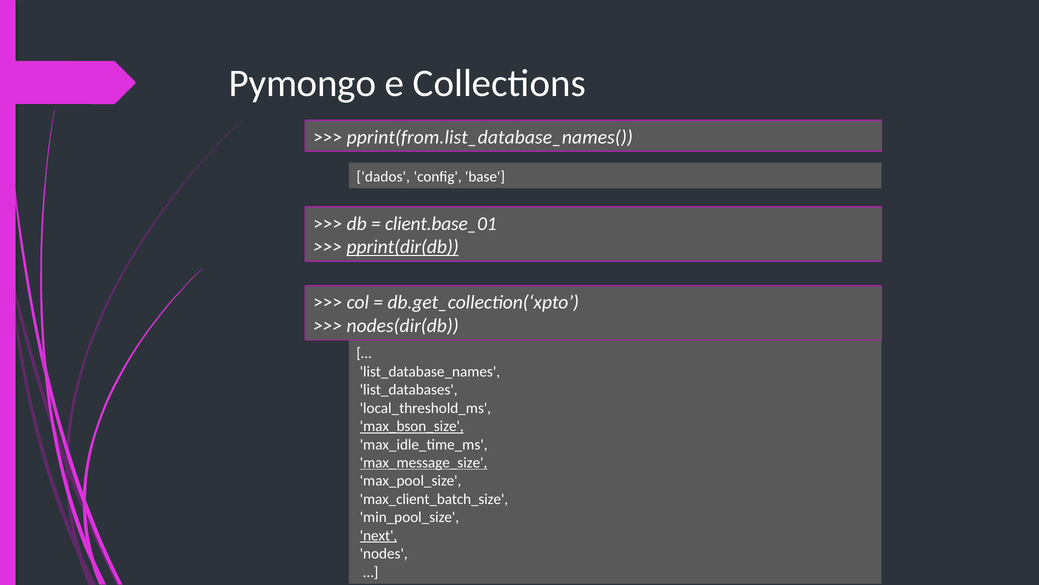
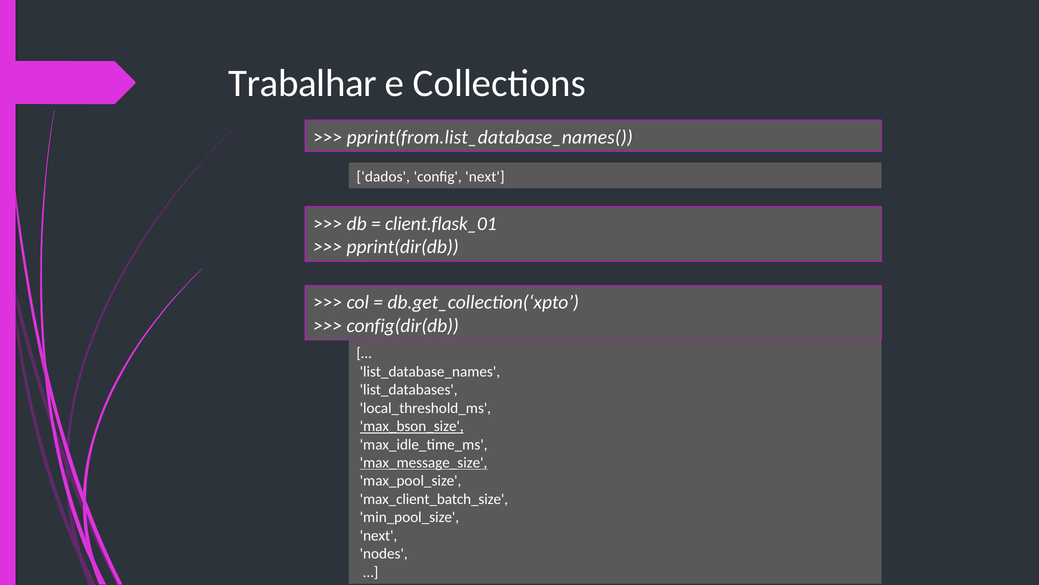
Pymongo: Pymongo -> Trabalhar (303, 83)
config base: base -> next (485, 176)
client.base_01: client.base_01 -> client.flask_01 (441, 223)
pprint(dir(db underline: present -> none (403, 247)
nodes(dir(db: nodes(dir(db -> config(dir(db (403, 326)
next underline: present -> none (379, 535)
